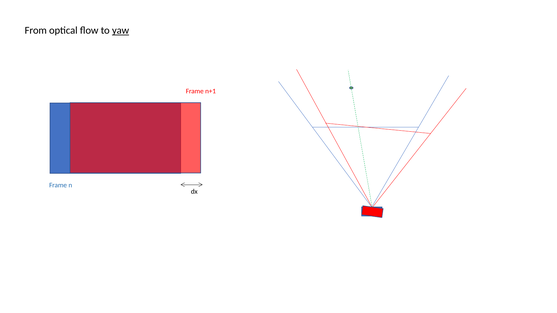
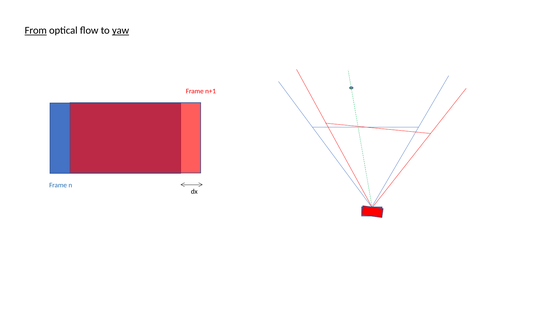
From underline: none -> present (36, 30)
